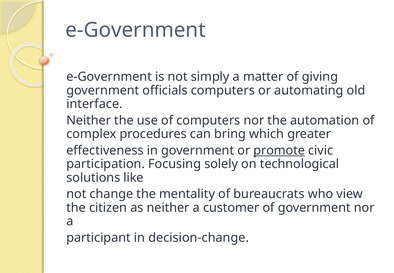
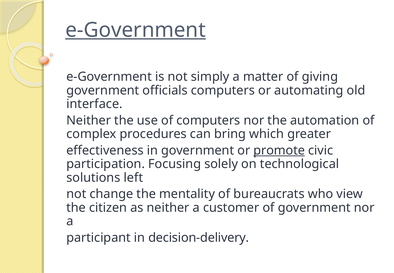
e-Government underline: none -> present (136, 30)
like: like -> left (133, 178)
decision-change: decision-change -> decision-delivery (199, 237)
